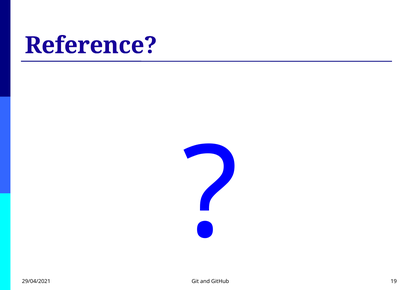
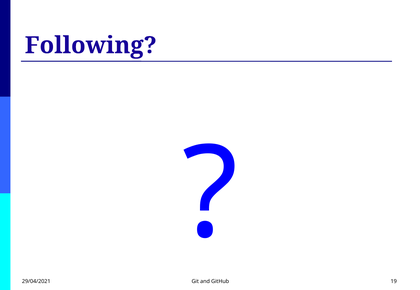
Reference: Reference -> Following (91, 45)
